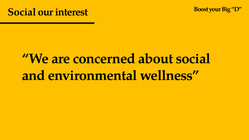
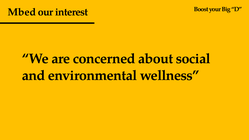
Social: Social -> Mbed (22, 12)
